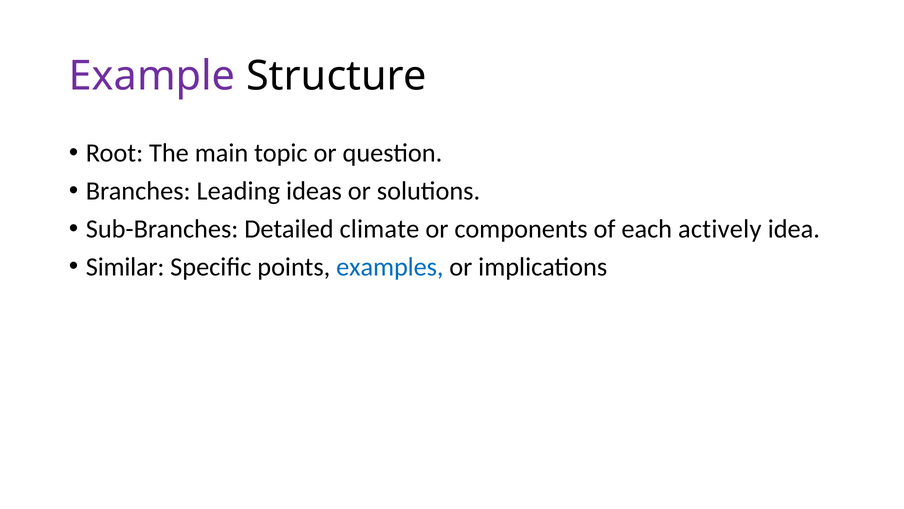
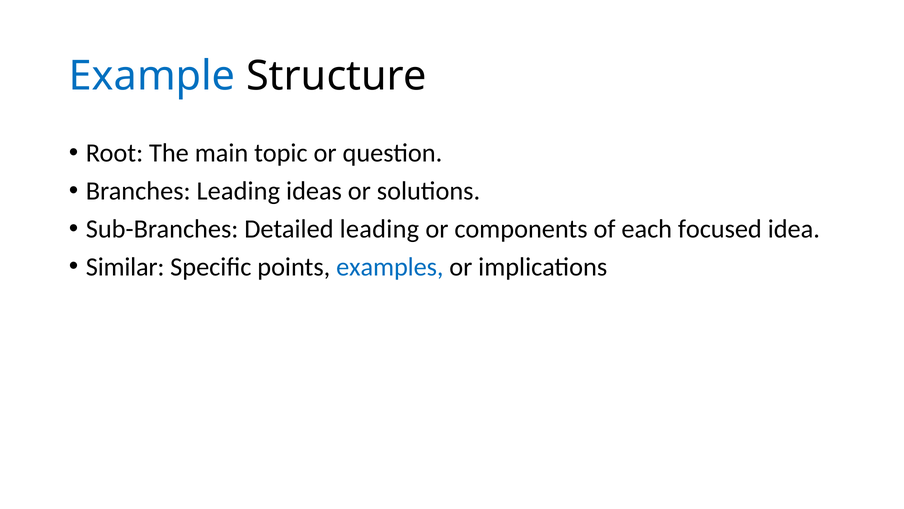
Example colour: purple -> blue (152, 76)
Detailed climate: climate -> leading (379, 229)
actively: actively -> focused (720, 229)
